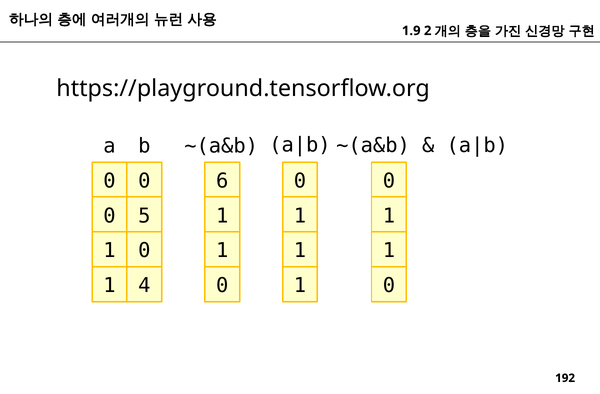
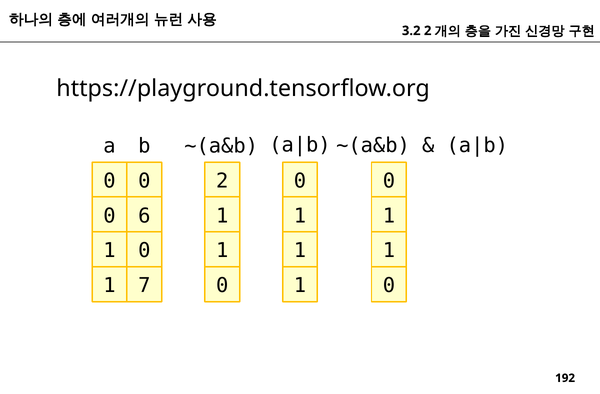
1.9: 1.9 -> 3.2 (411, 31)
0 6: 6 -> 2 (222, 181)
5: 5 -> 6 (144, 216)
4: 4 -> 7 (144, 286)
